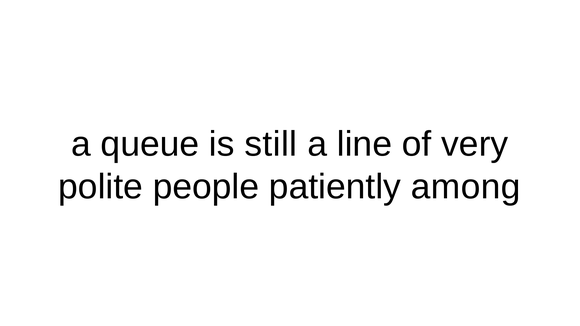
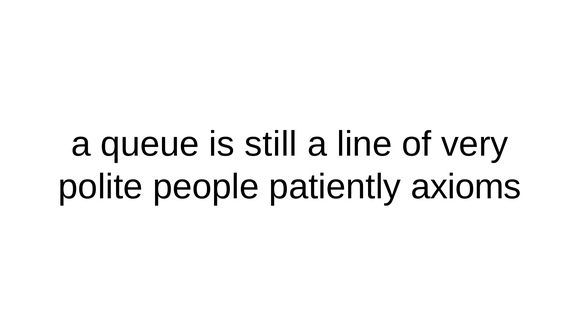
among: among -> axioms (466, 187)
